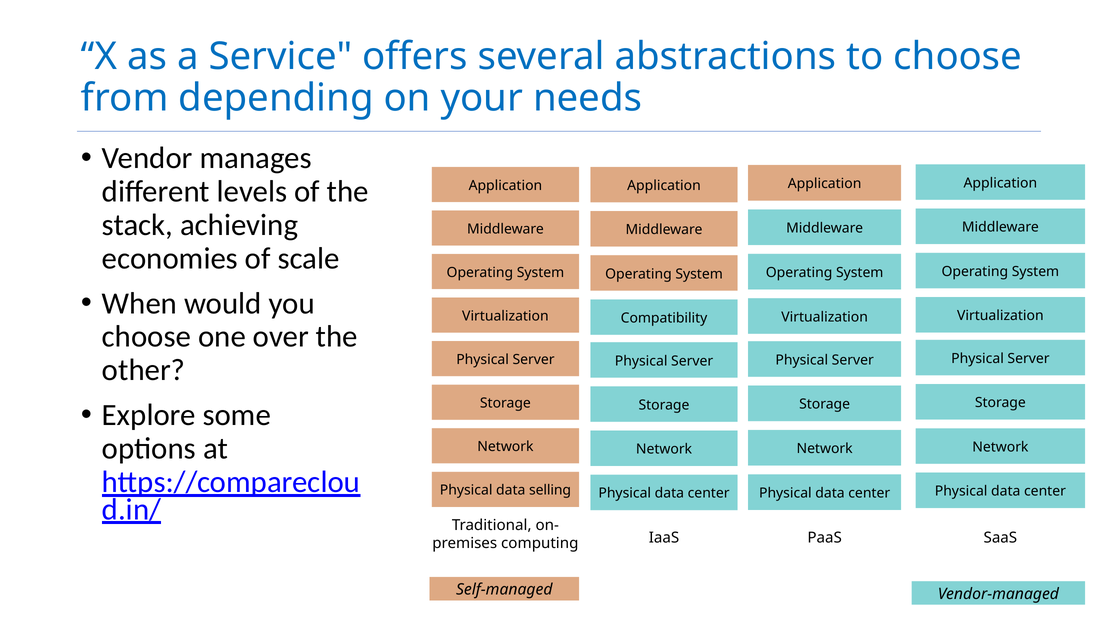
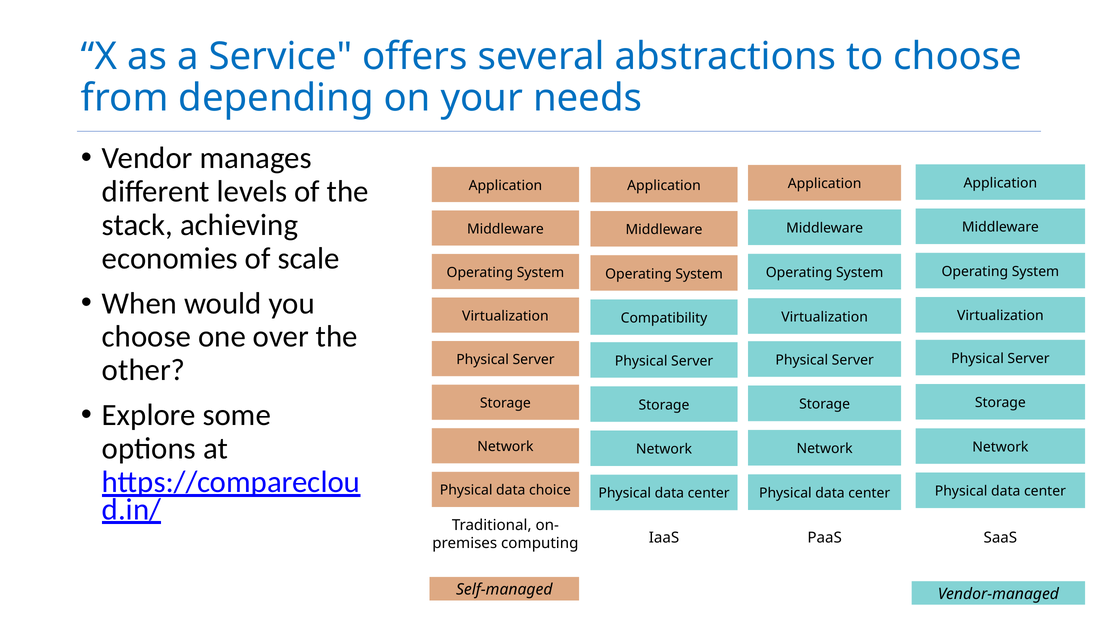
selling: selling -> choice (550, 490)
